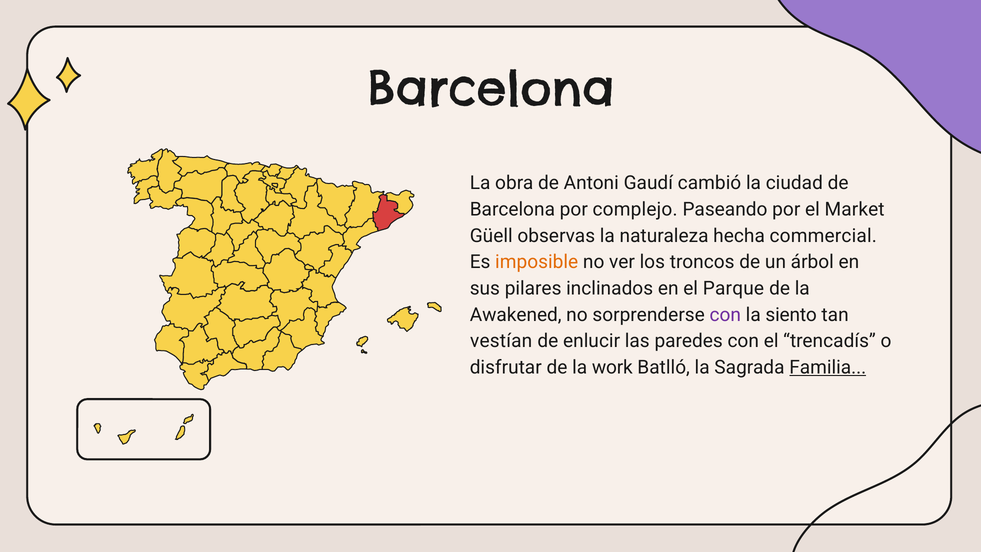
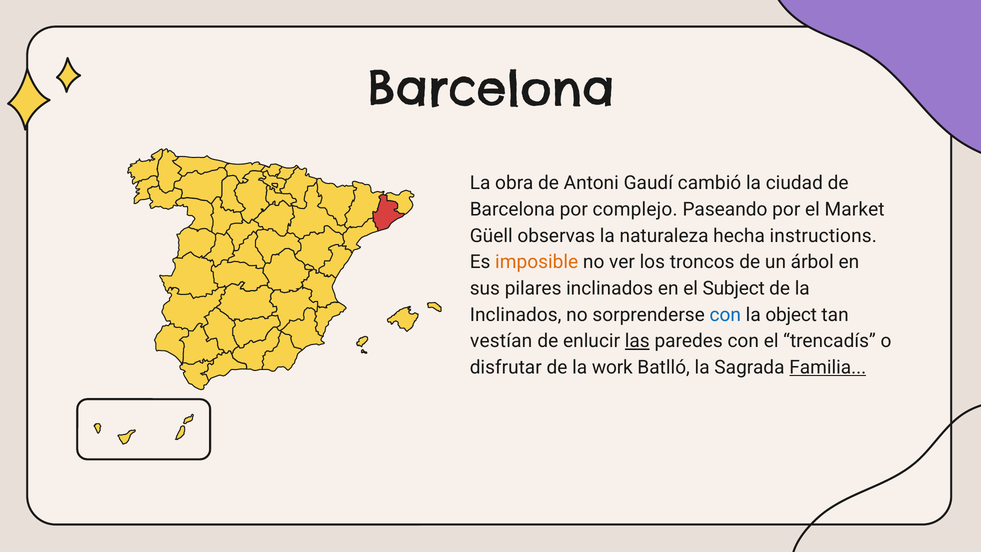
commercial: commercial -> instructions (823, 236)
Parque: Parque -> Subject (734, 288)
Awakened: Awakened -> Inclinados (516, 315)
con colour: purple -> blue (725, 315)
siento: siento -> object (791, 315)
las underline: none -> present (637, 341)
